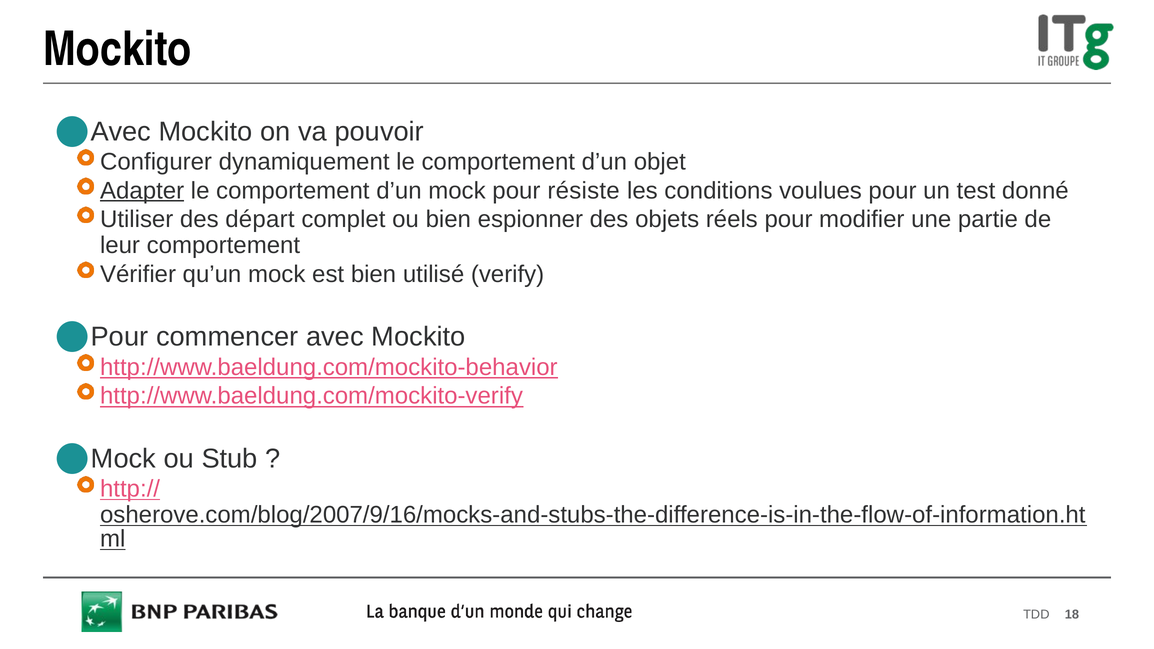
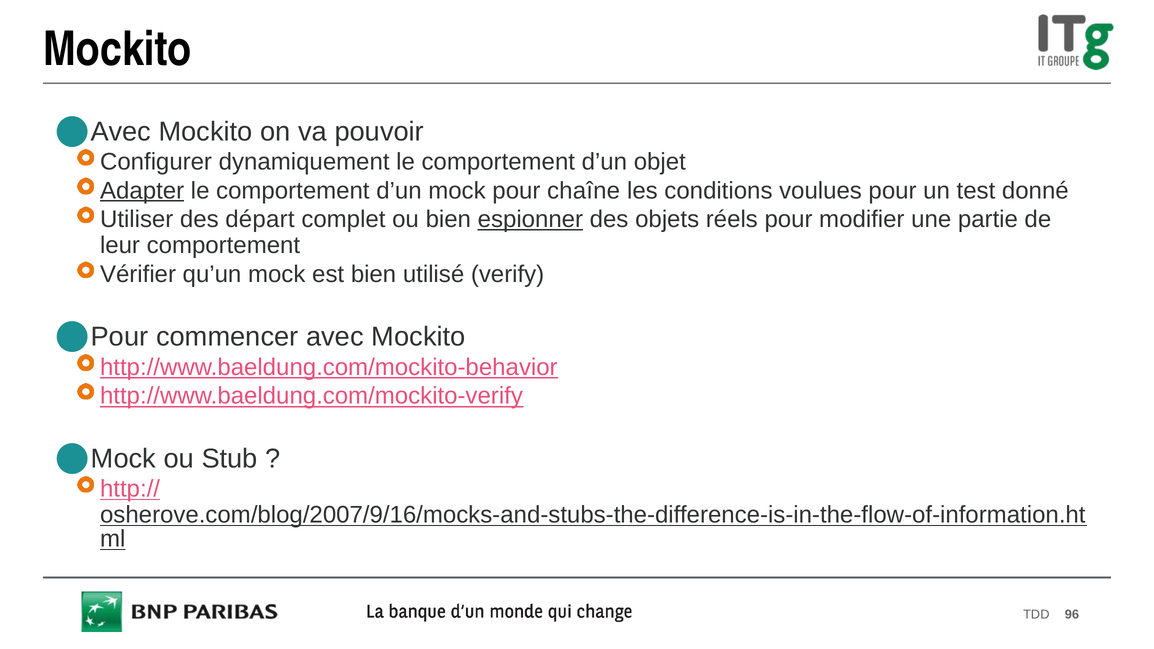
résiste: résiste -> chaîne (584, 191)
espionner underline: none -> present (530, 220)
18: 18 -> 96 (1072, 615)
